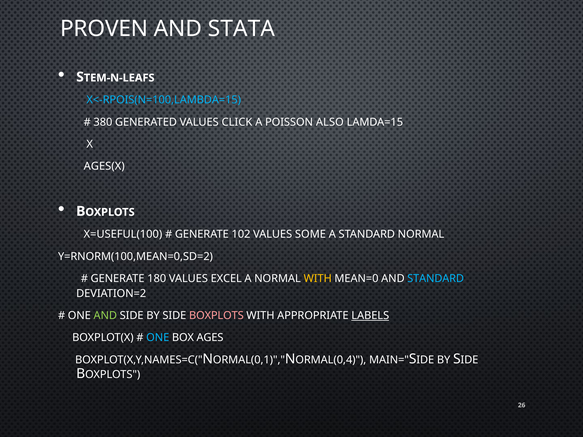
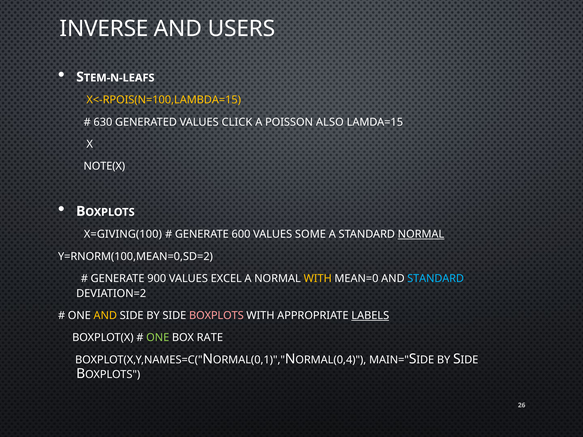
PROVEN: PROVEN -> INVERSE (104, 29)
STATA: STATA -> USERS (242, 29)
X<-RPOIS(N=100,LAMBDA=15 colour: light blue -> yellow (164, 100)
380: 380 -> 630 (103, 122)
AGES(X: AGES(X -> NOTE(X (104, 166)
X=USEFUL(100: X=USEFUL(100 -> X=GIVING(100 (123, 234)
102: 102 -> 600 (241, 234)
NORMAL underline: none -> present (421, 234)
180: 180 -> 900 (157, 279)
AND colour: light green -> yellow (105, 316)
ONE colour: light blue -> light green (158, 338)
AGES: AGES -> RATE (210, 338)
